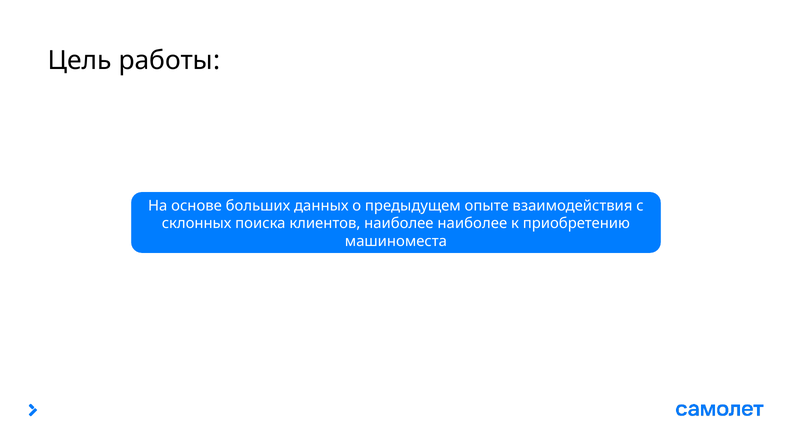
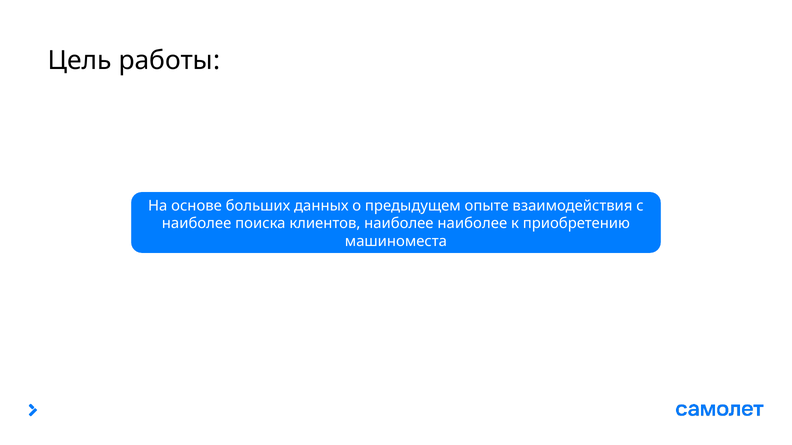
склонных: склонных -> наиболее (197, 224)
